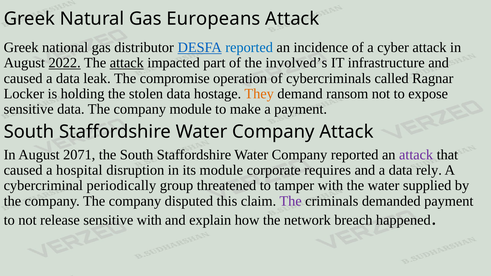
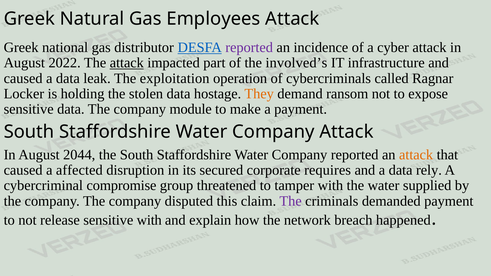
Europeans: Europeans -> Employees (213, 19)
reported colour: blue -> purple (249, 47)
2022 underline: present -> none (65, 63)
compromise: compromise -> exploitation (175, 78)
2071: 2071 -> 2044 (79, 155)
attack colour: purple -> orange (416, 155)
hospital: hospital -> affected (79, 170)
its module: module -> secured (221, 170)
periodically: periodically -> compromise (121, 186)
